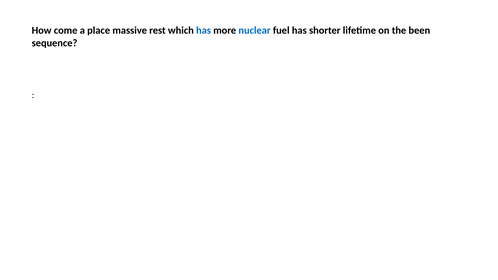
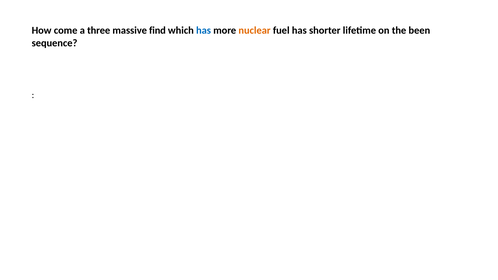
place: place -> three (99, 31)
rest: rest -> find (157, 31)
nuclear colour: blue -> orange (255, 31)
